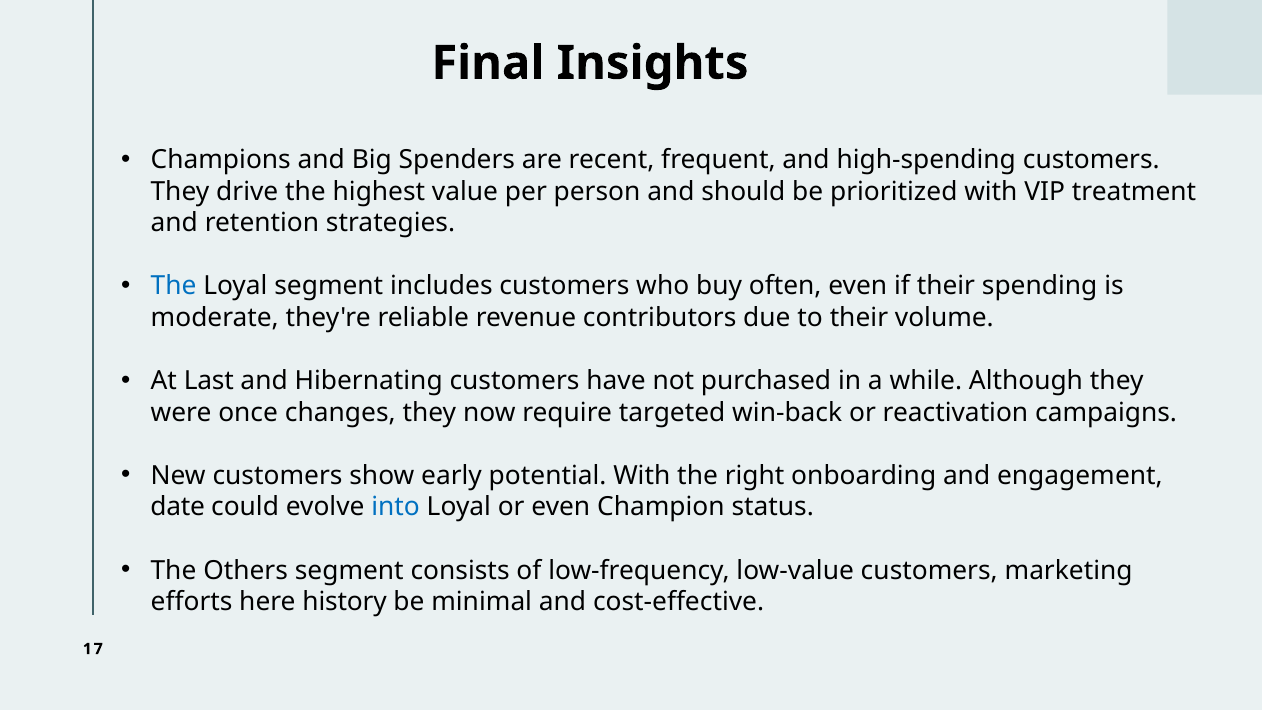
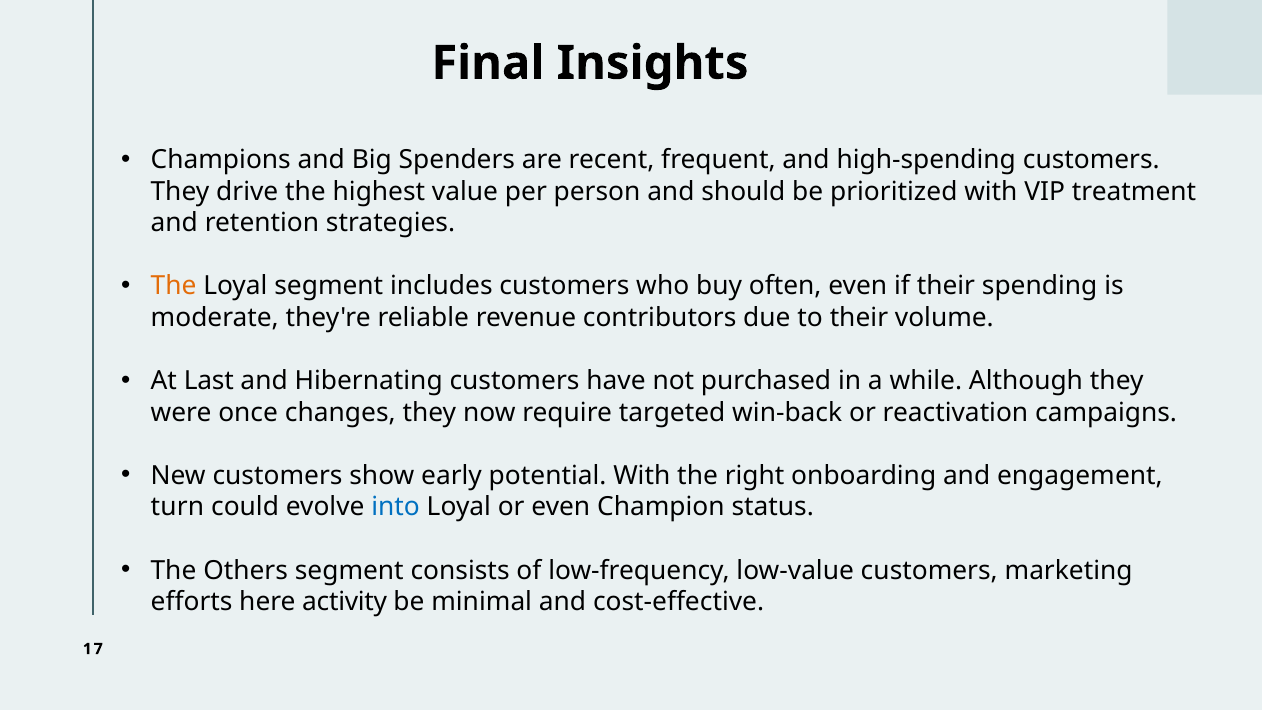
The colour: blue -> orange (174, 286)
date: date -> turn (177, 507)
history: history -> activity (345, 602)
